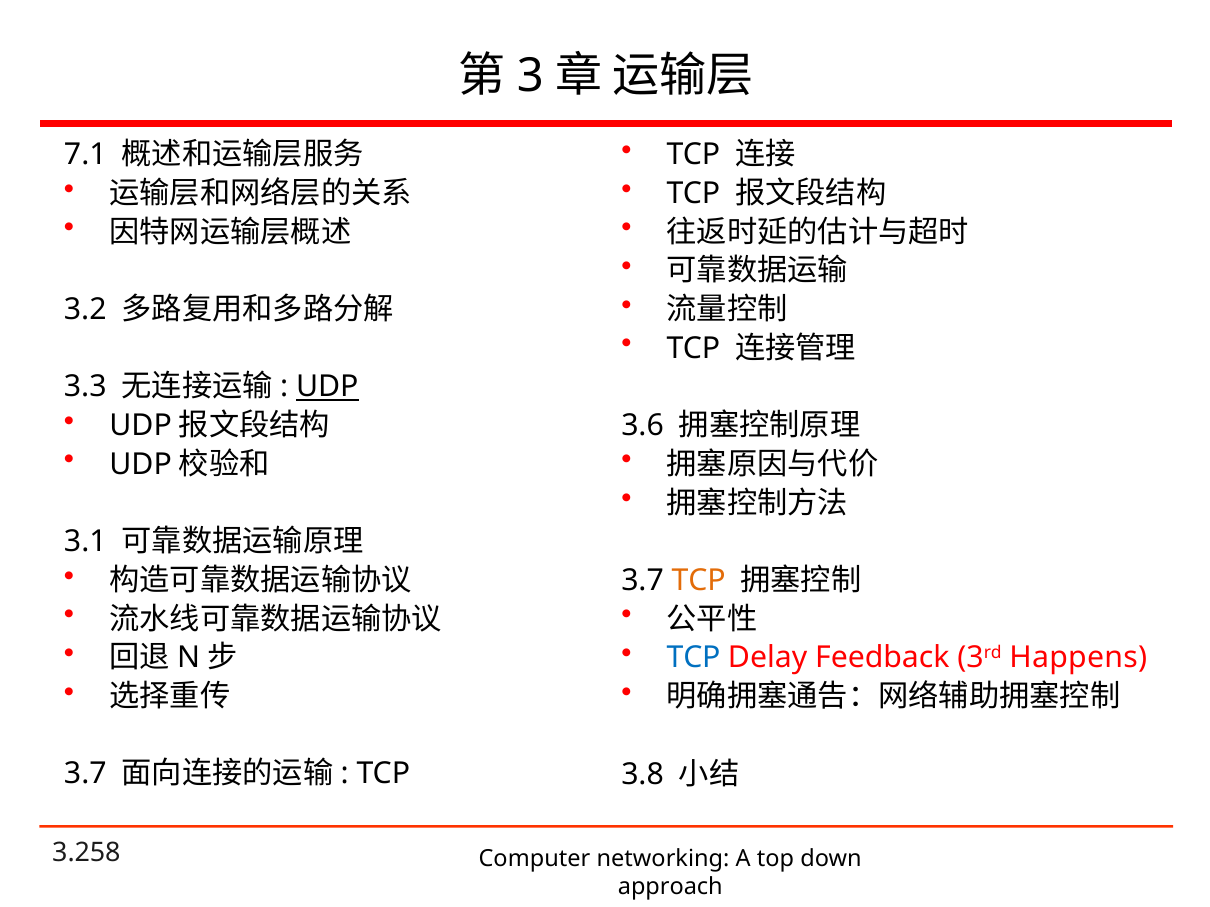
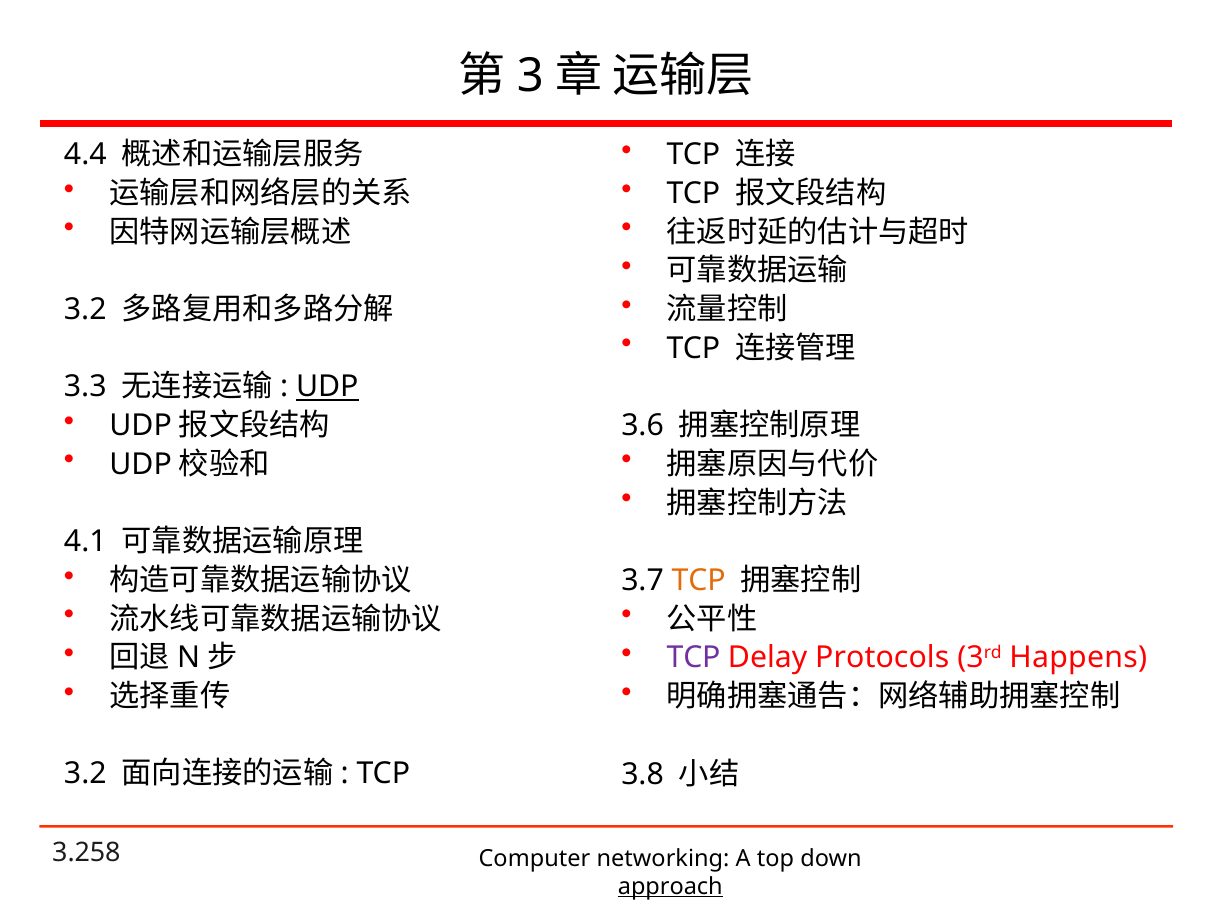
7.1: 7.1 -> 4.4 (85, 155)
3.1: 3.1 -> 4.1 (85, 542)
TCP colour: blue -> purple (694, 658)
Feedback: Feedback -> Protocols (882, 658)
3.7: 3.7 -> 3.2 (85, 774)
approach underline: none -> present (670, 887)
